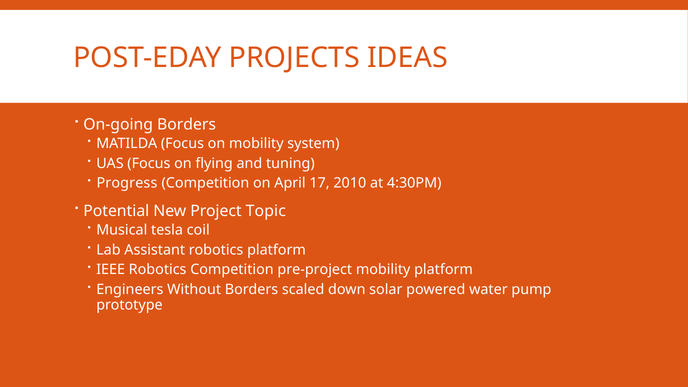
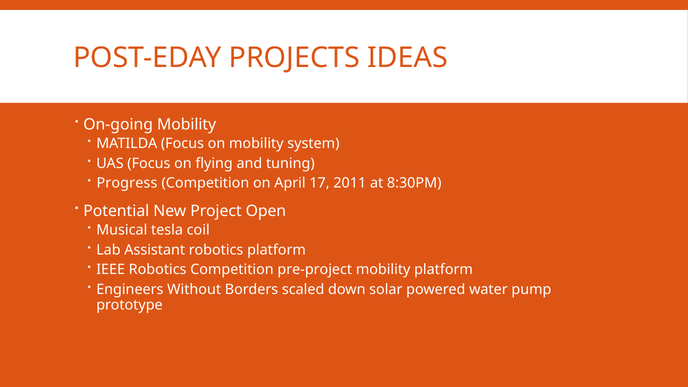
On-going Borders: Borders -> Mobility (187, 125)
2010: 2010 -> 2011 (350, 183)
4:30PM: 4:30PM -> 8:30PM (414, 183)
Topic: Topic -> Open (266, 211)
